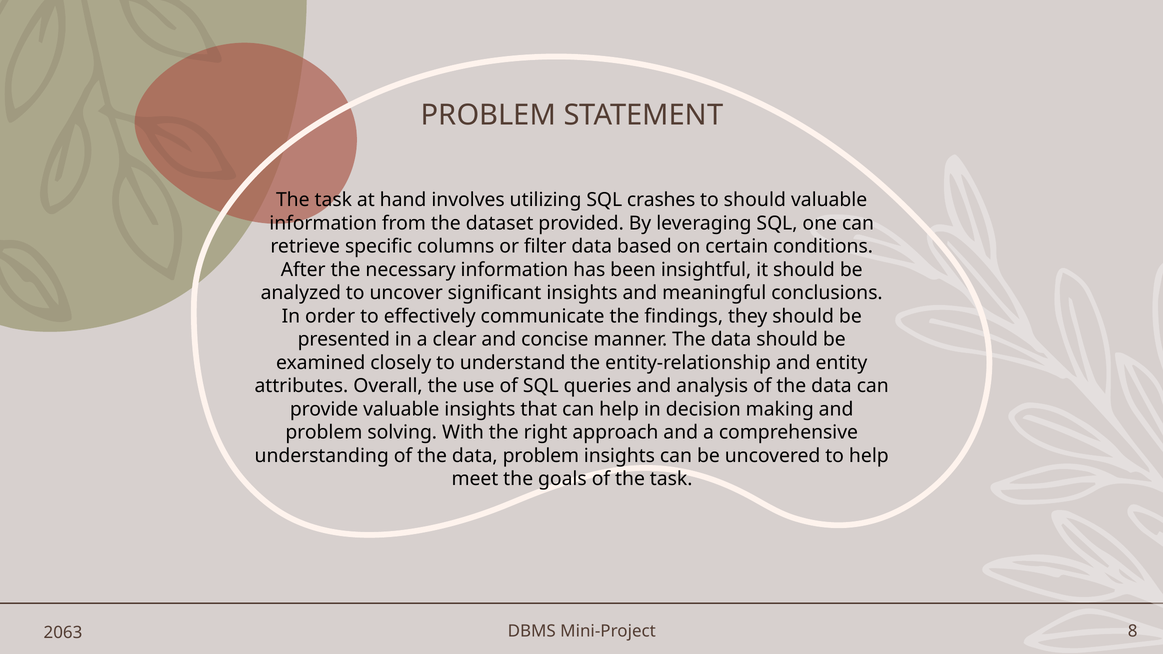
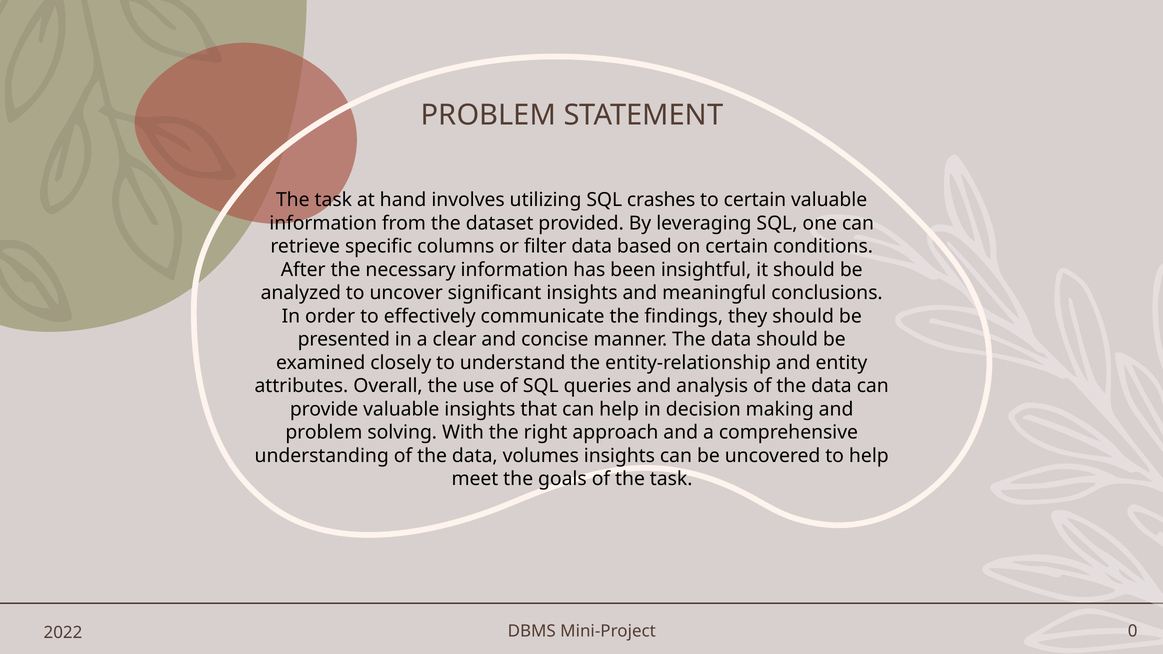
to should: should -> certain (755, 200)
data problem: problem -> volumes (541, 456)
8: 8 -> 0 (1133, 631)
2063: 2063 -> 2022 (63, 633)
